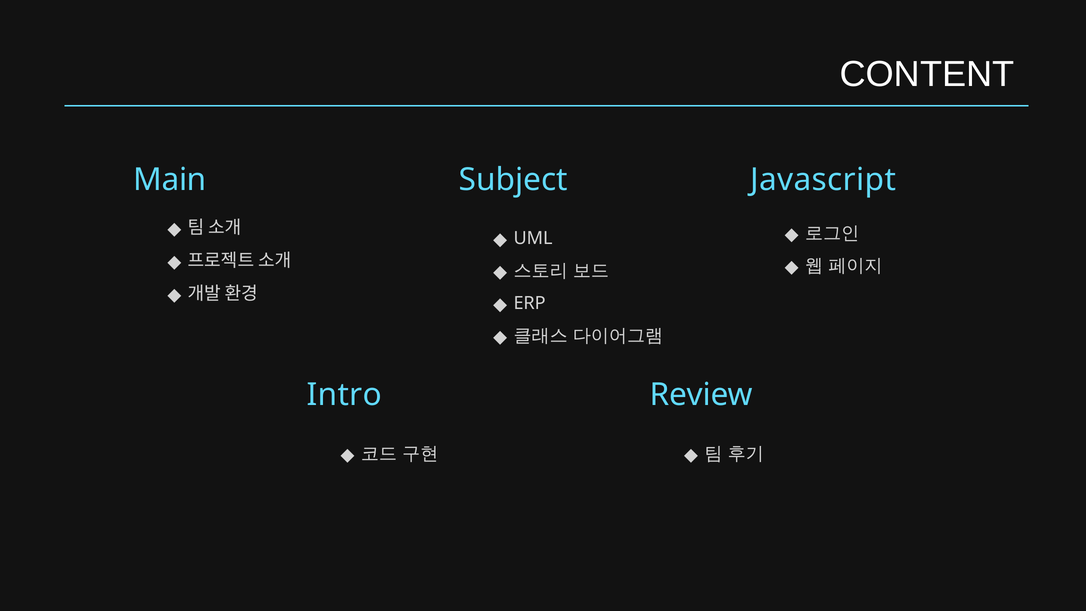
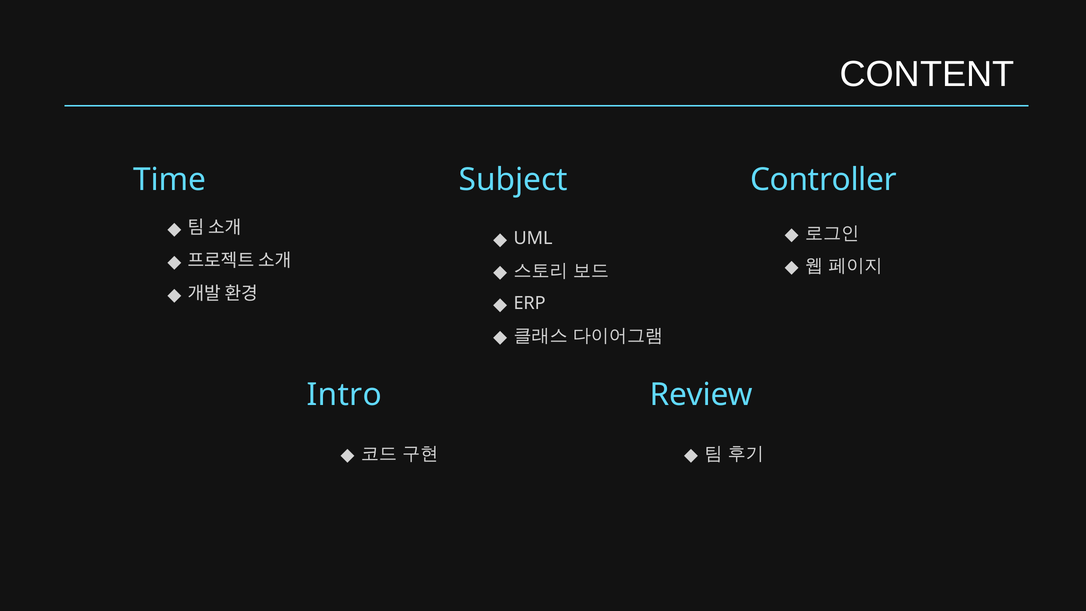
Main: Main -> Time (170, 180)
Javascript: Javascript -> Controller (824, 180)
